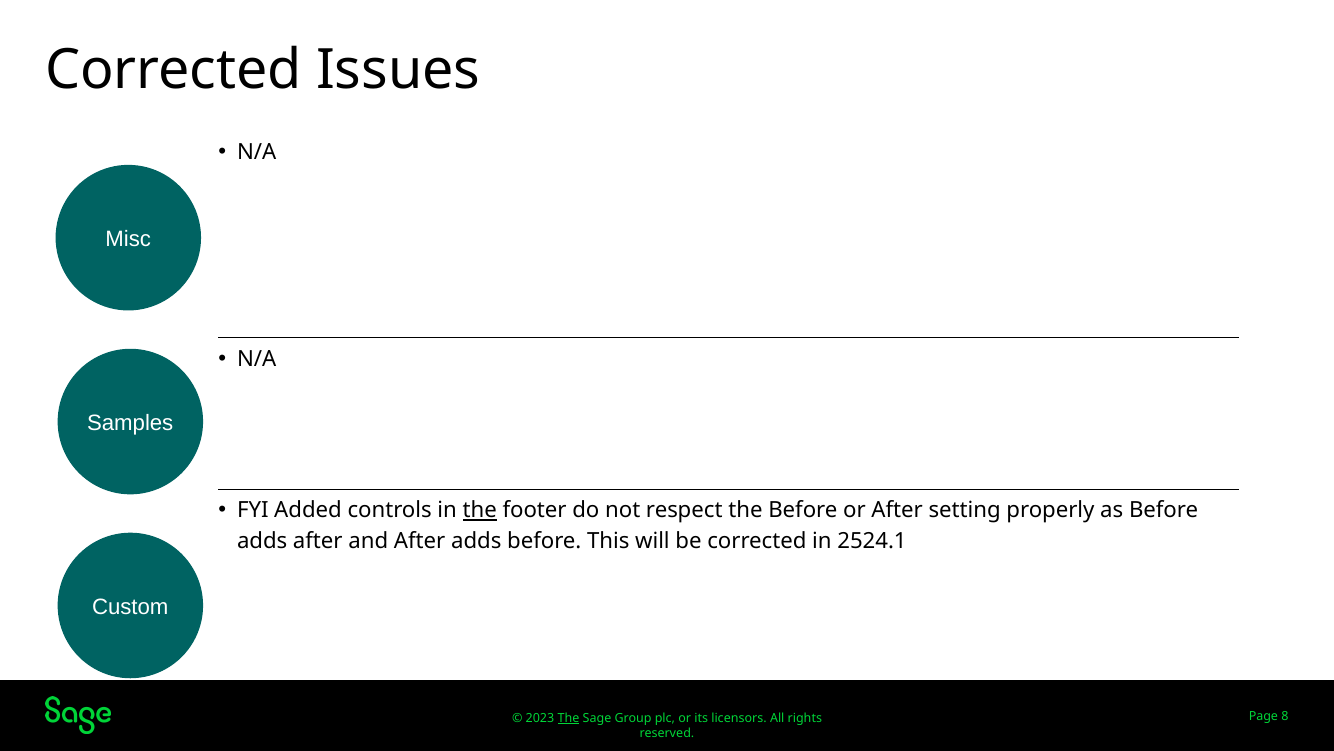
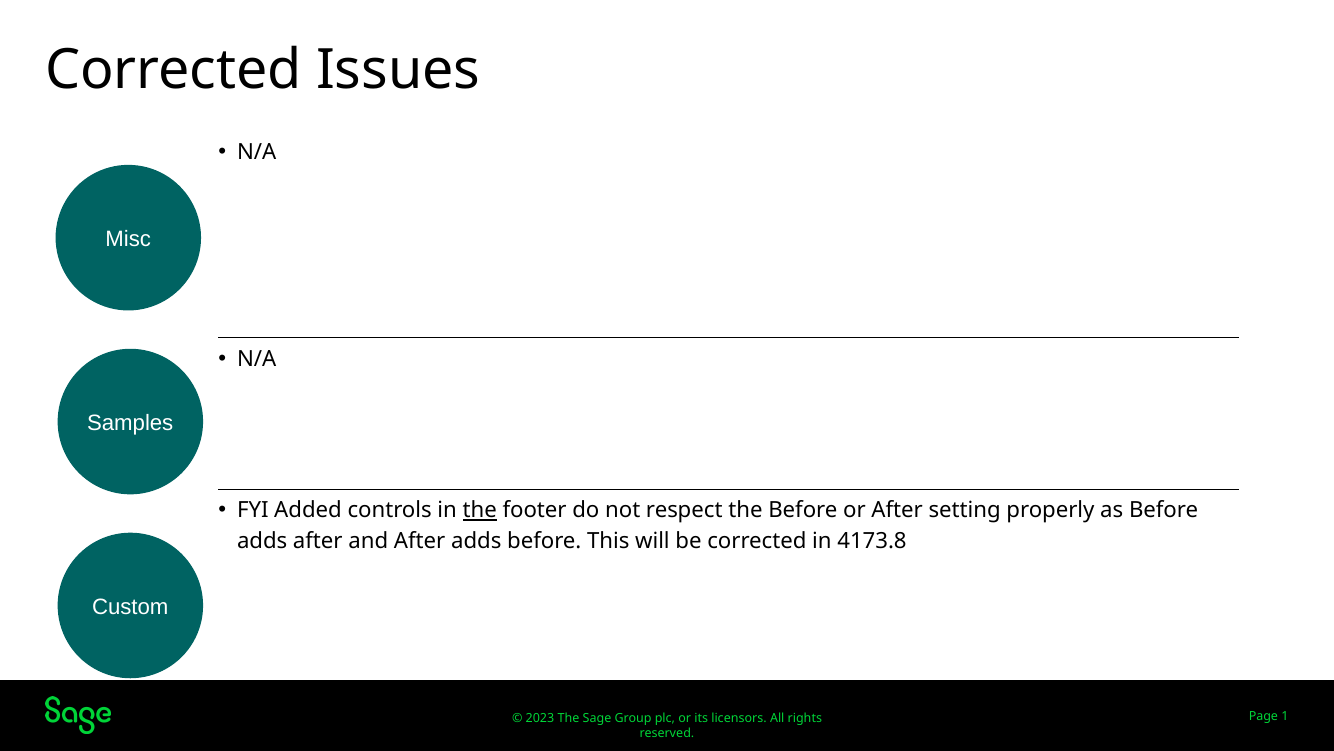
2524.1: 2524.1 -> 4173.8 (872, 540)
8: 8 -> 1 (1285, 716)
The underline: present -> none (569, 717)
